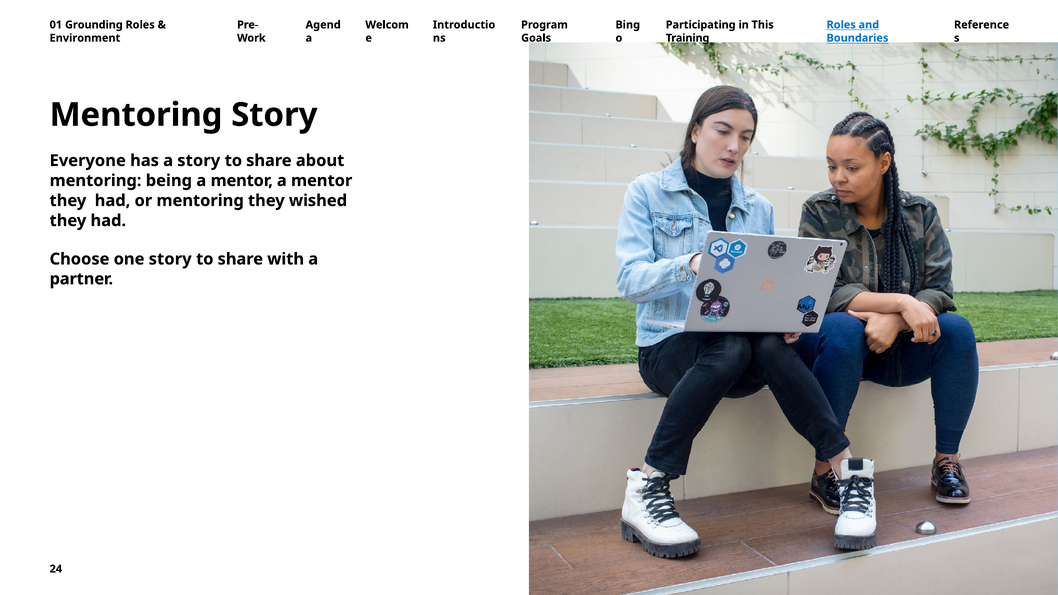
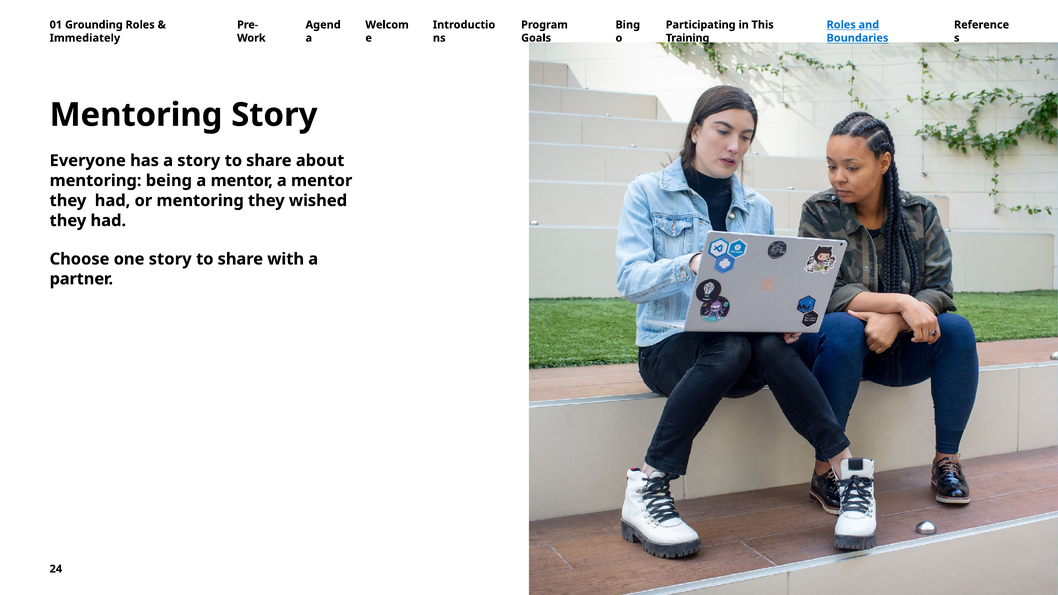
Environment: Environment -> Immediately (85, 38)
